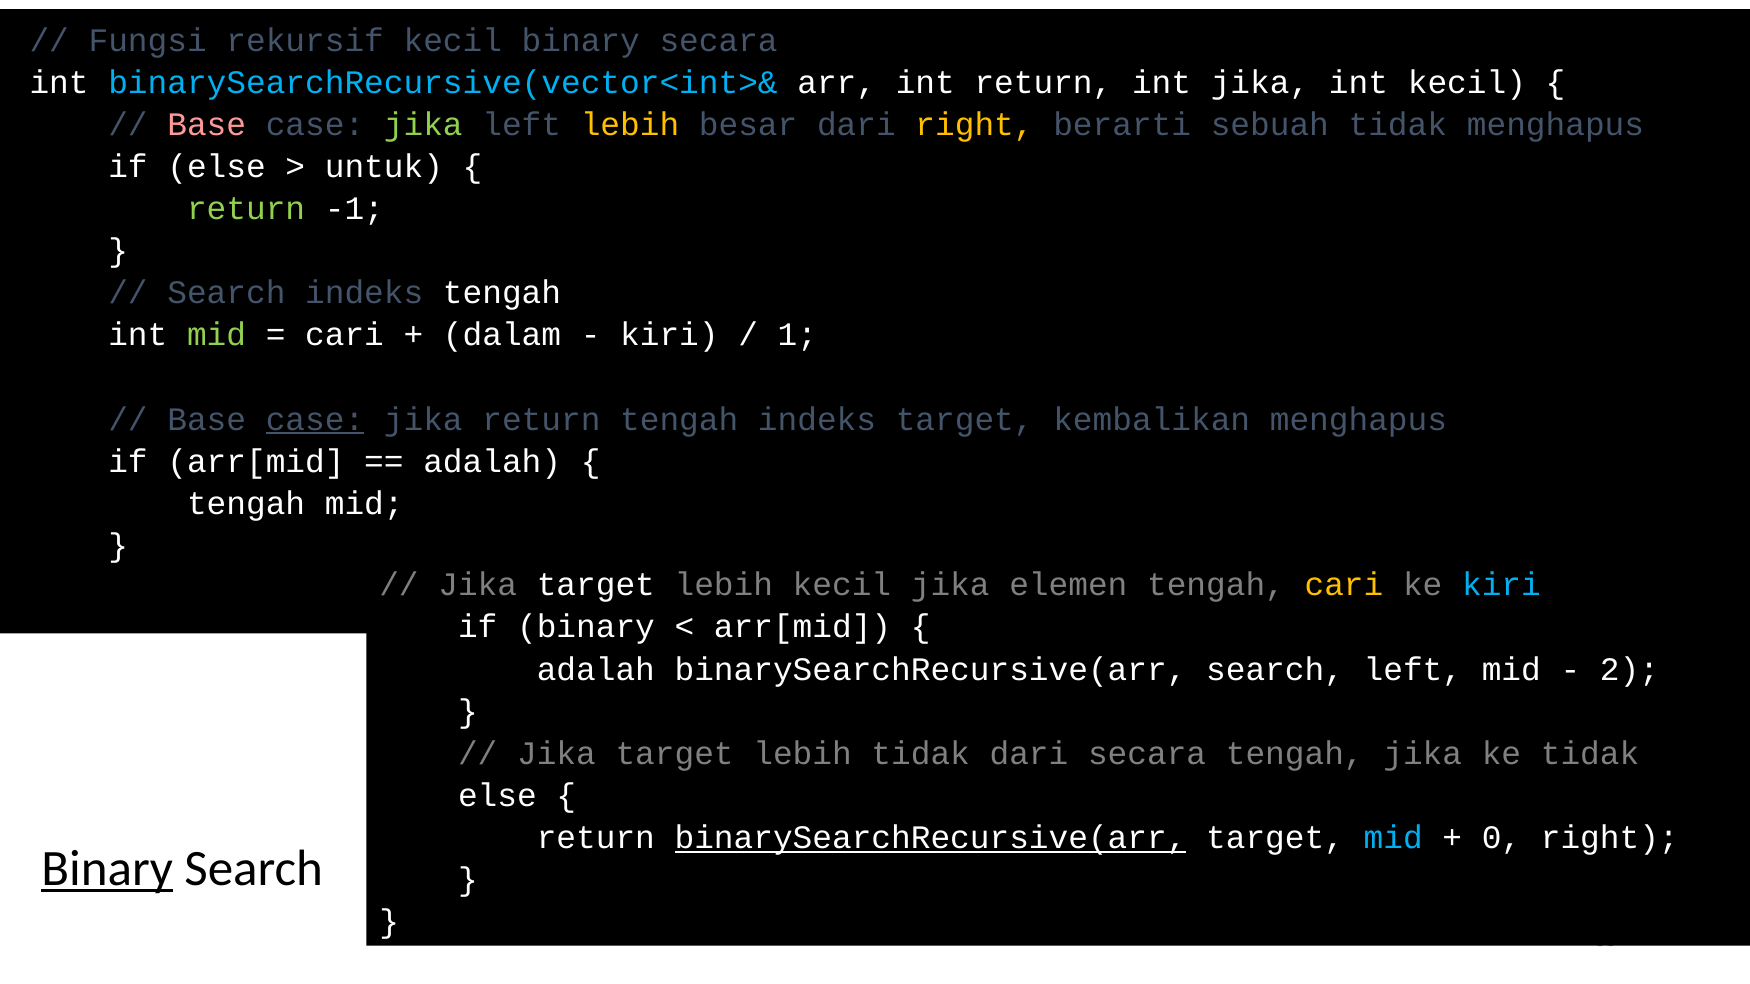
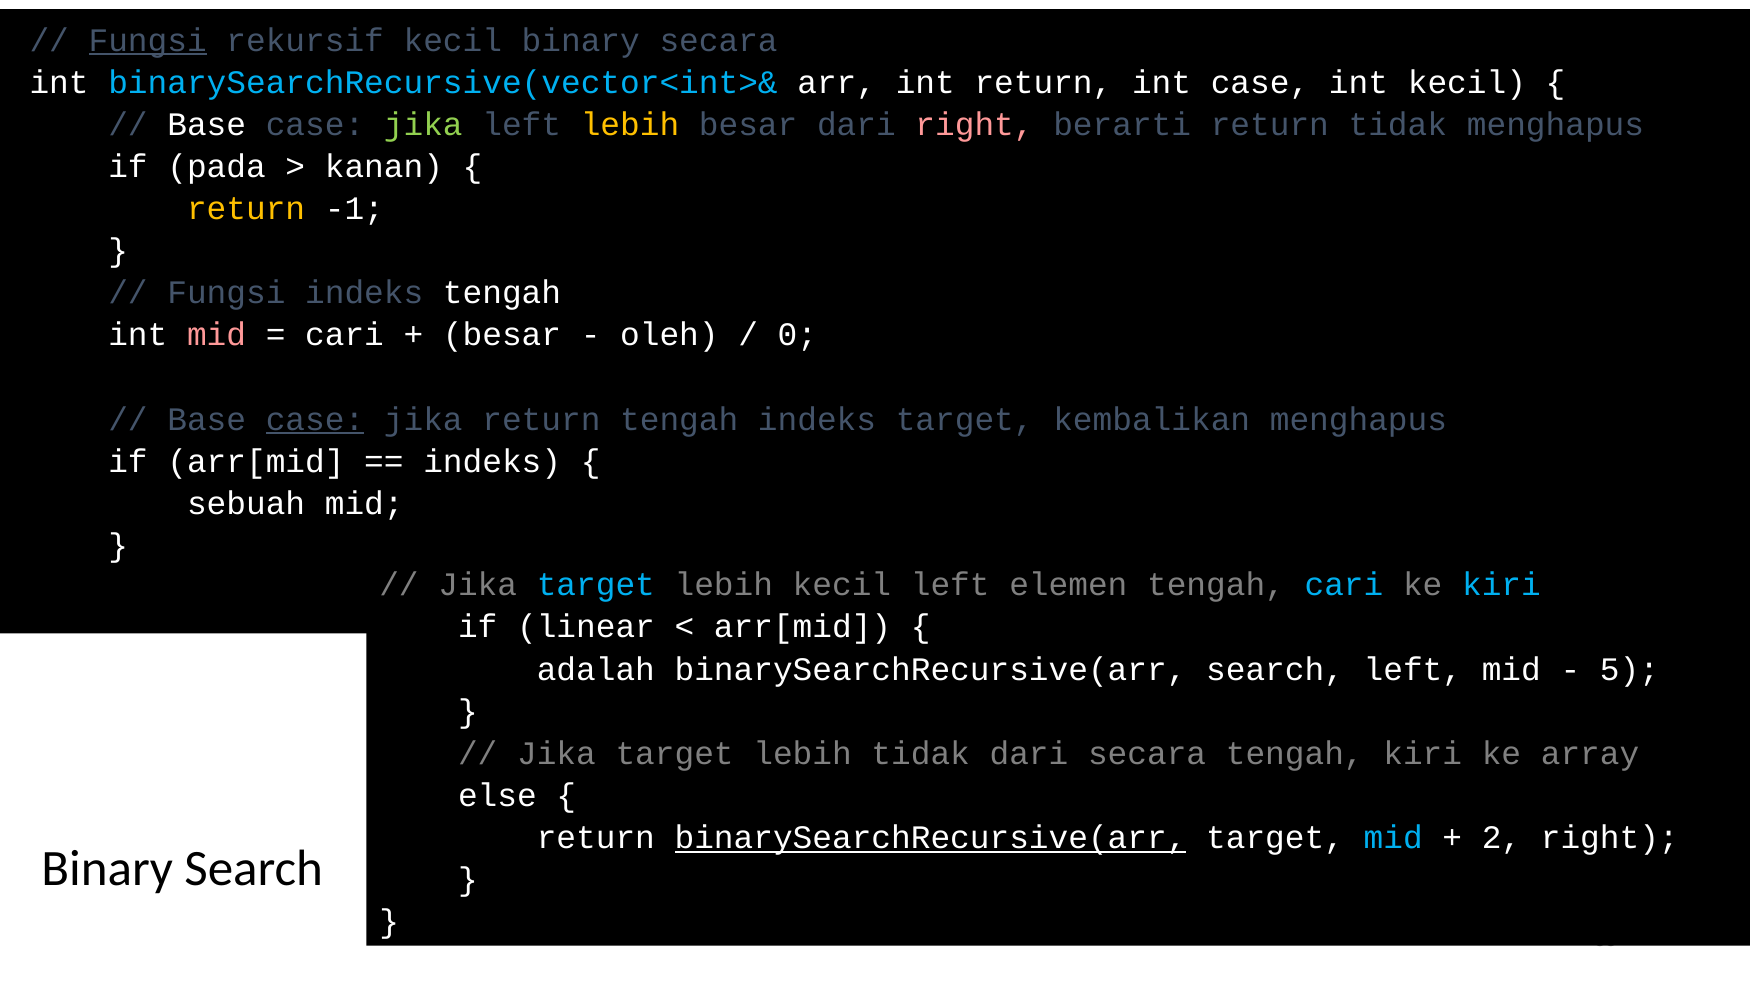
Fungsi underline: none -> present (148, 40)
int jika: jika -> case (1260, 82)
Base colour: pink -> white (207, 125)
right colour: yellow -> pink (975, 125)
berarti sebuah: sebuah -> return (1270, 125)
if else: else -> pada (217, 167)
untuk: untuk -> kanan (384, 167)
return colour: light green -> yellow (246, 209)
Search: Search -> Fungsi (226, 293)
mid colour: light green -> pink (217, 335)
dalam: dalam -> besar (502, 335)
kiri: kiri -> oleh (669, 335)
1: 1 -> 0 (797, 335)
adalah: adalah -> indeks (492, 462)
tengah: tengah -> sebuah (246, 504)
target colour: white -> light blue (596, 585)
kecil jika: jika -> left (950, 585)
cari colour: yellow -> light blue (1344, 585)
if binary: binary -> linear (586, 627)
2: 2 -> 5 (1629, 669)
tengah jika: jika -> kiri (1423, 754)
ke tidak: tidak -> array (1590, 754)
0: 0 -> 2 (1501, 838)
Binary underline: present -> none (107, 869)
